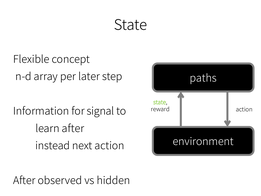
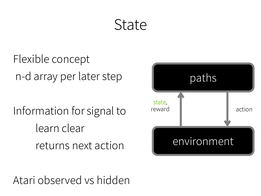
learn after: after -> clear (73, 128)
instead: instead -> returns (53, 146)
After: After -> Atari (24, 180)
